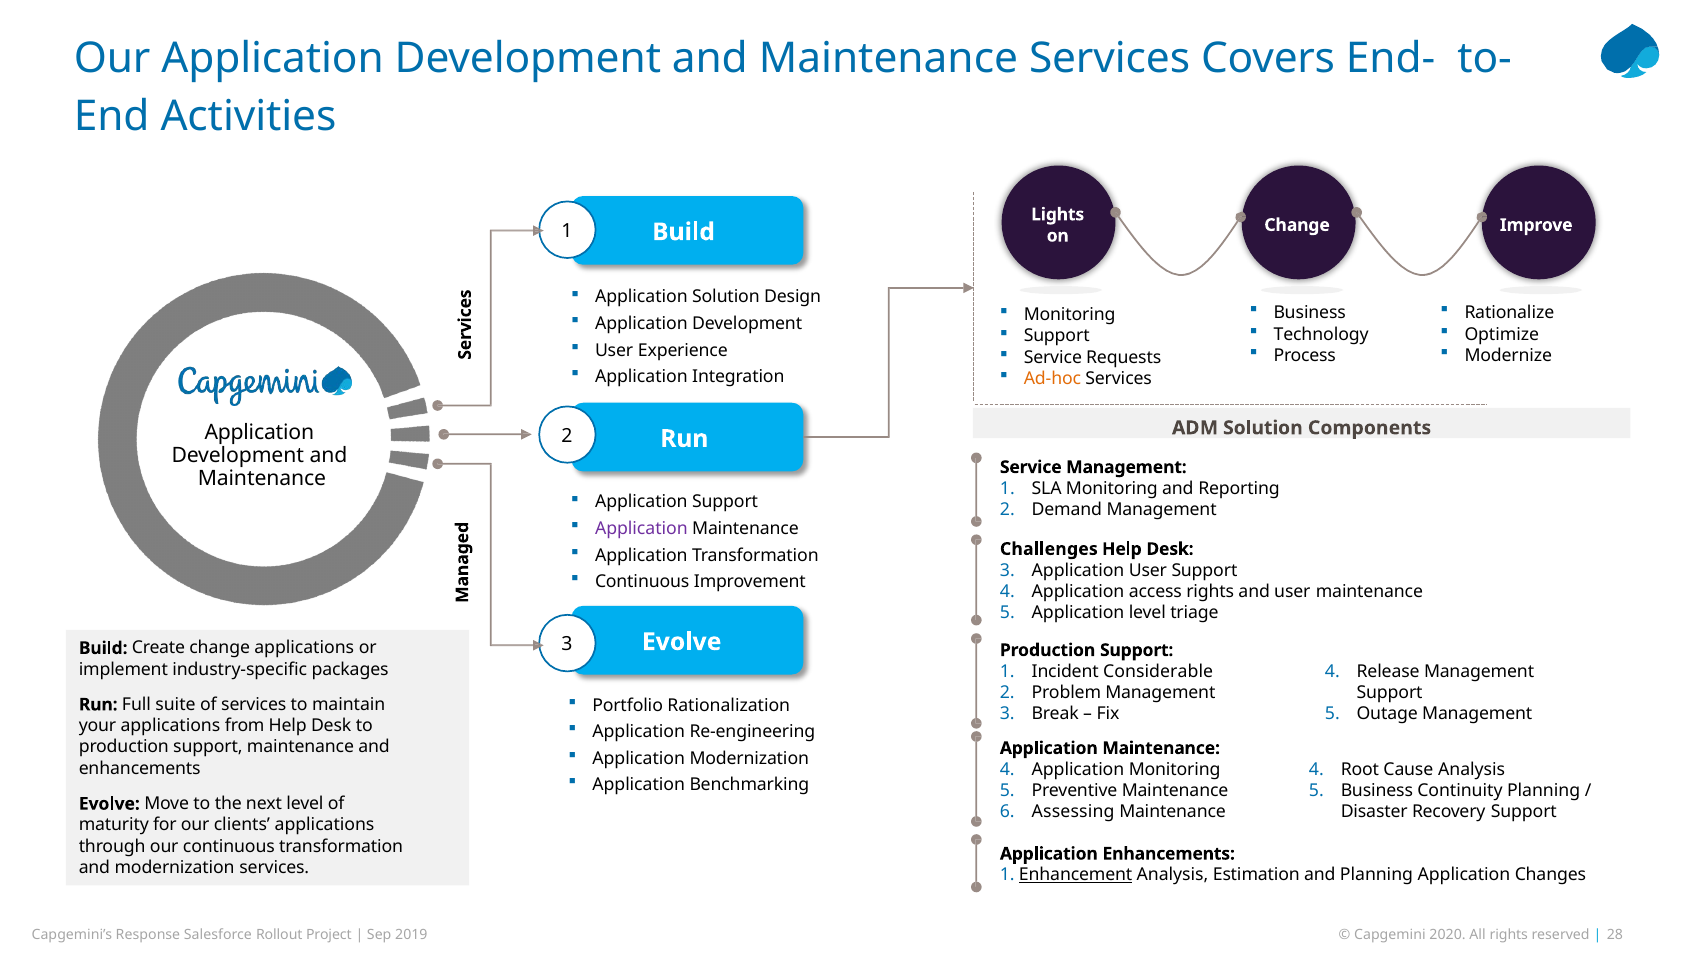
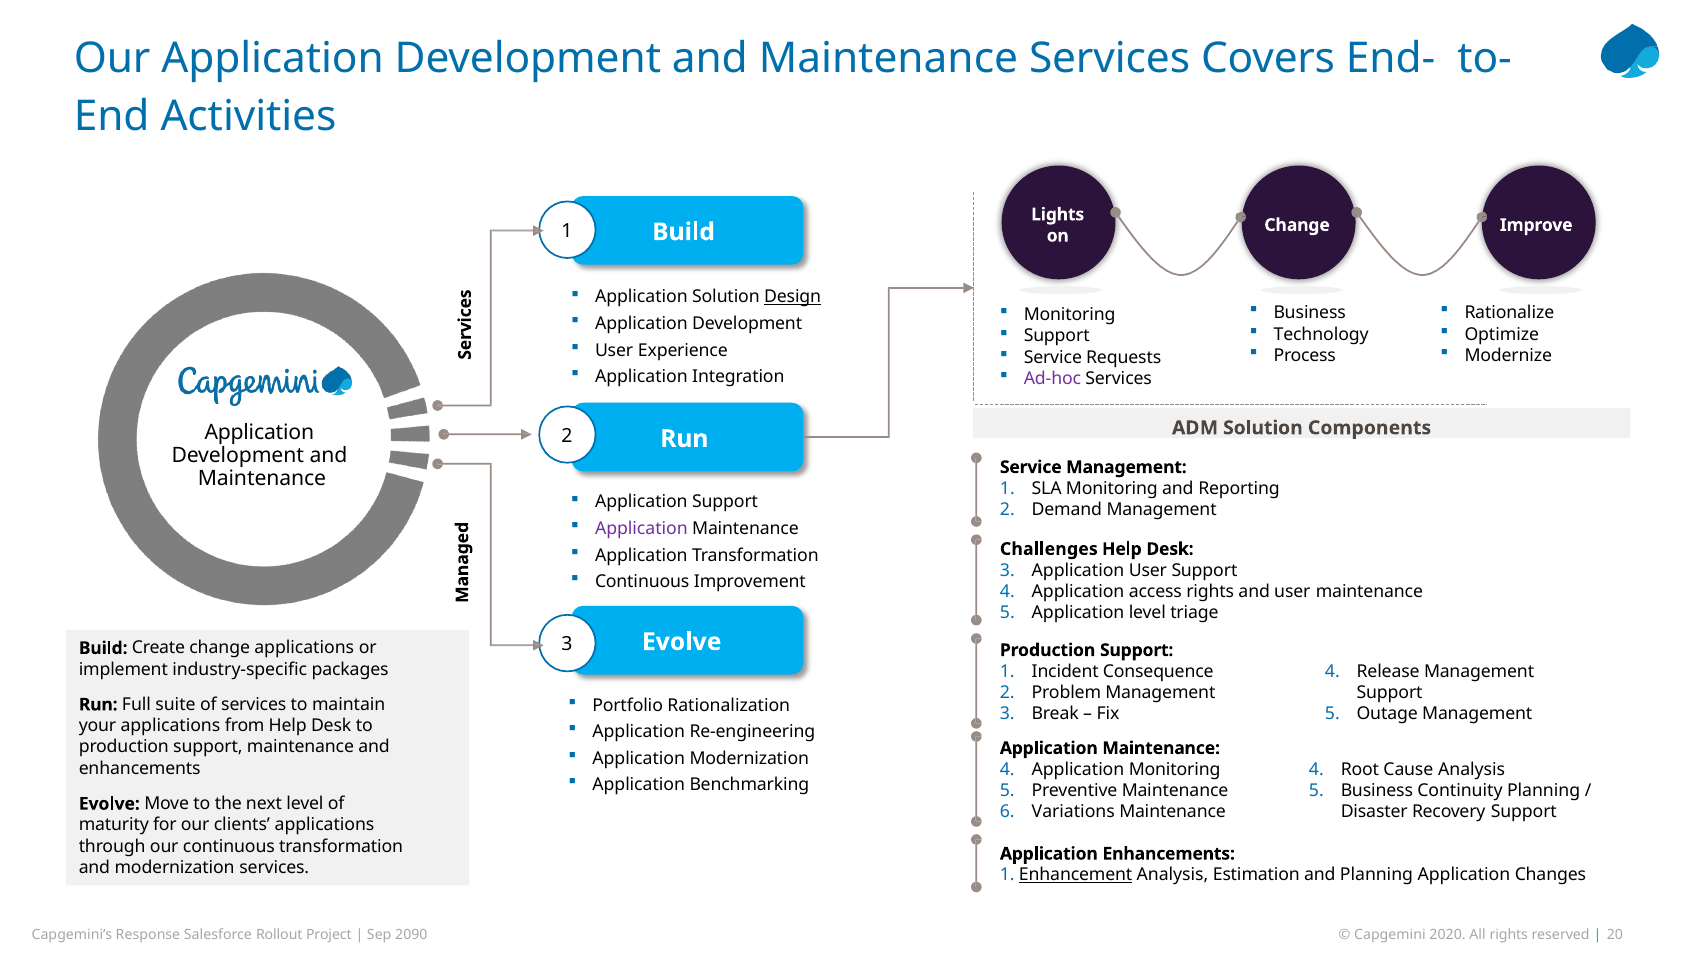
Design underline: none -> present (793, 297)
Ad-hoc colour: orange -> purple (1052, 379)
Considerable: Considerable -> Consequence (1158, 672)
Assessing: Assessing -> Variations (1073, 812)
2019: 2019 -> 2090 (411, 935)
28: 28 -> 20 (1615, 935)
